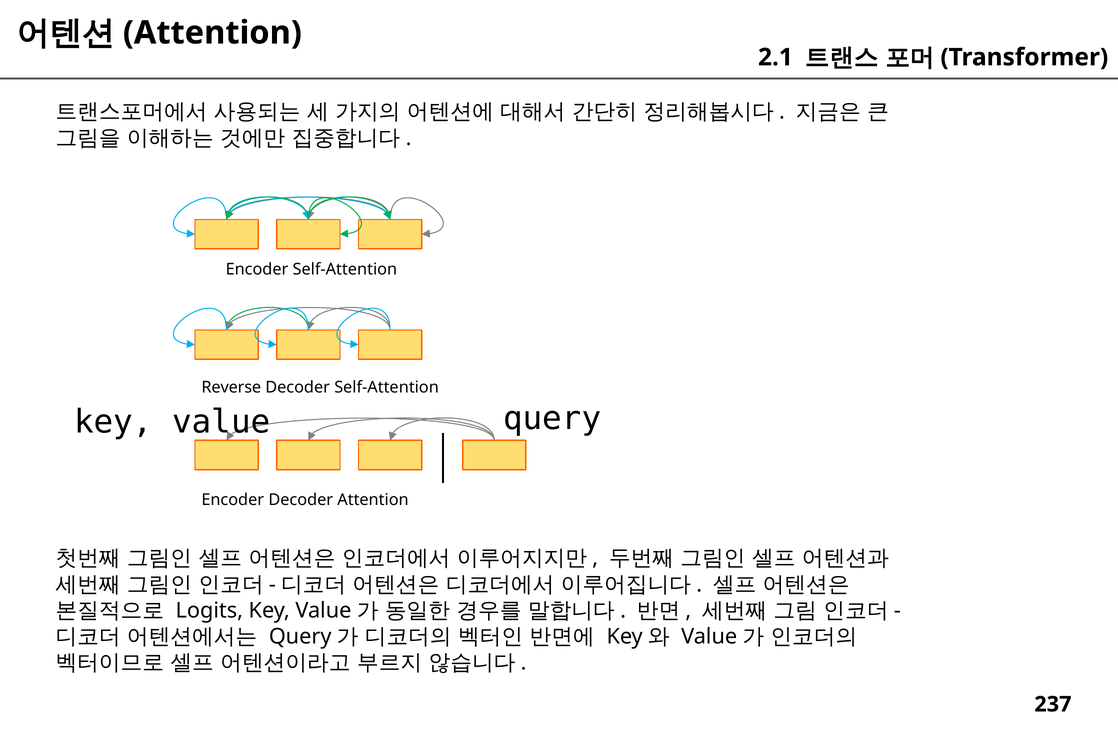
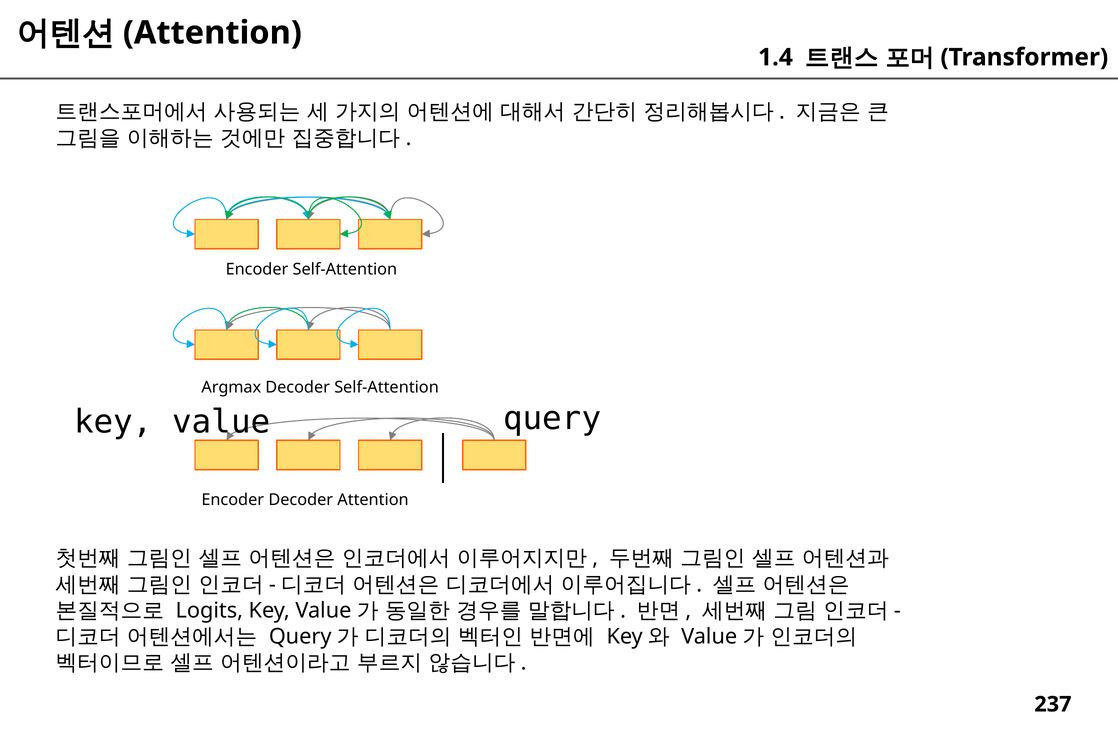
2.1: 2.1 -> 1.4 (775, 57)
Reverse: Reverse -> Argmax (231, 388)
